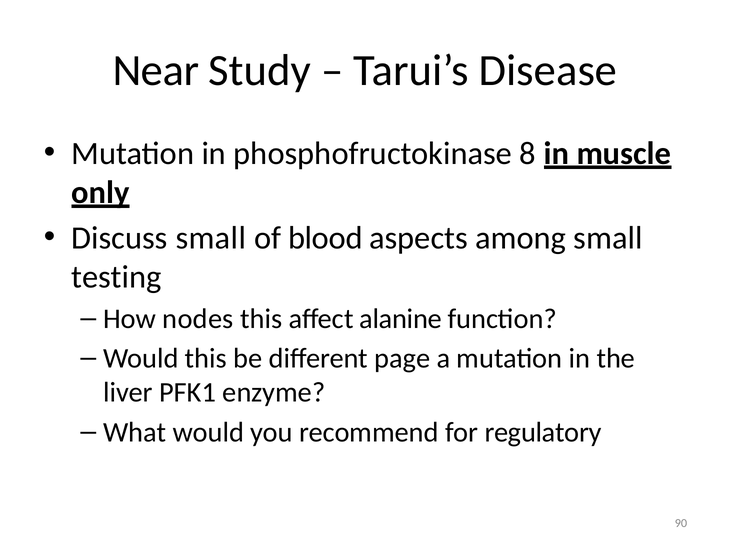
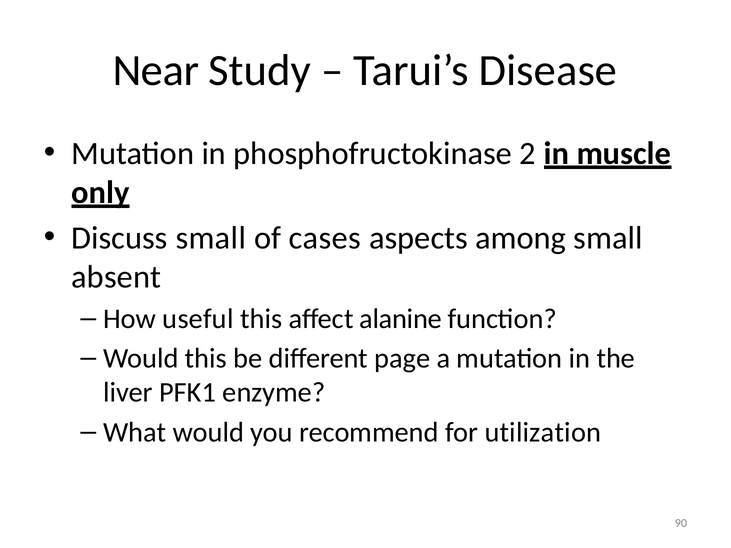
8: 8 -> 2 (528, 153)
blood: blood -> cases (325, 238)
testing: testing -> absent (116, 277)
nodes: nodes -> useful (198, 319)
regulatory: regulatory -> utilization (543, 432)
